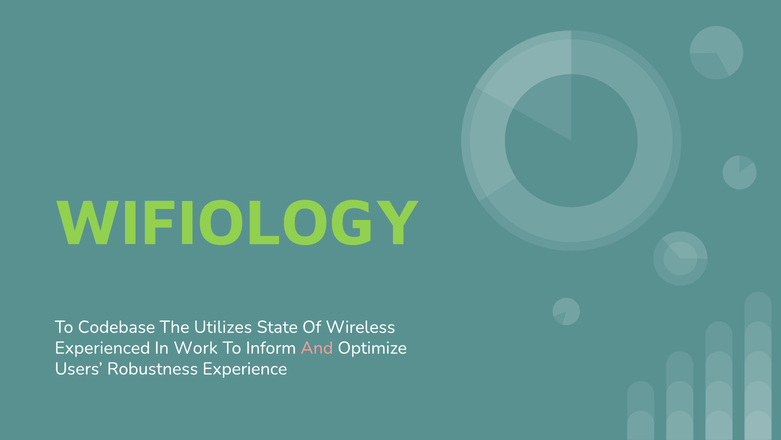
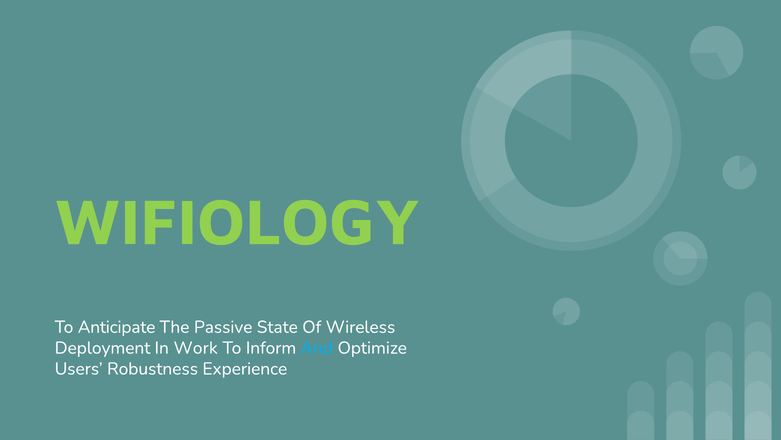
Codebase: Codebase -> Anticipate (117, 327)
Utilizes: Utilizes -> Passive (223, 327)
Experienced: Experienced -> Deployment (103, 347)
And colour: pink -> light blue (317, 347)
